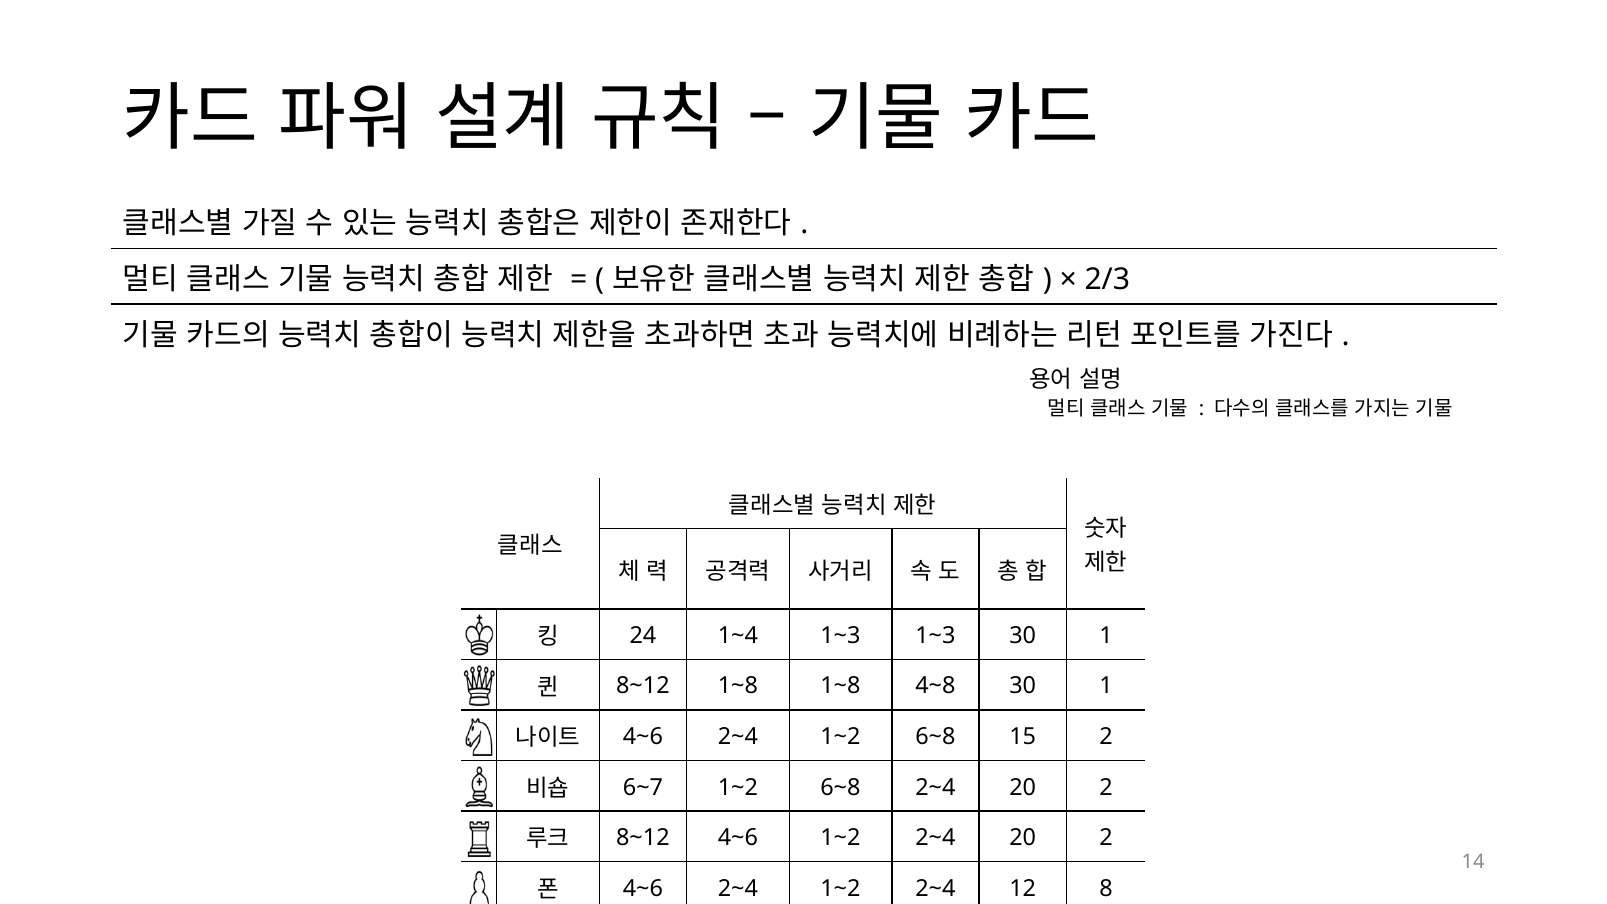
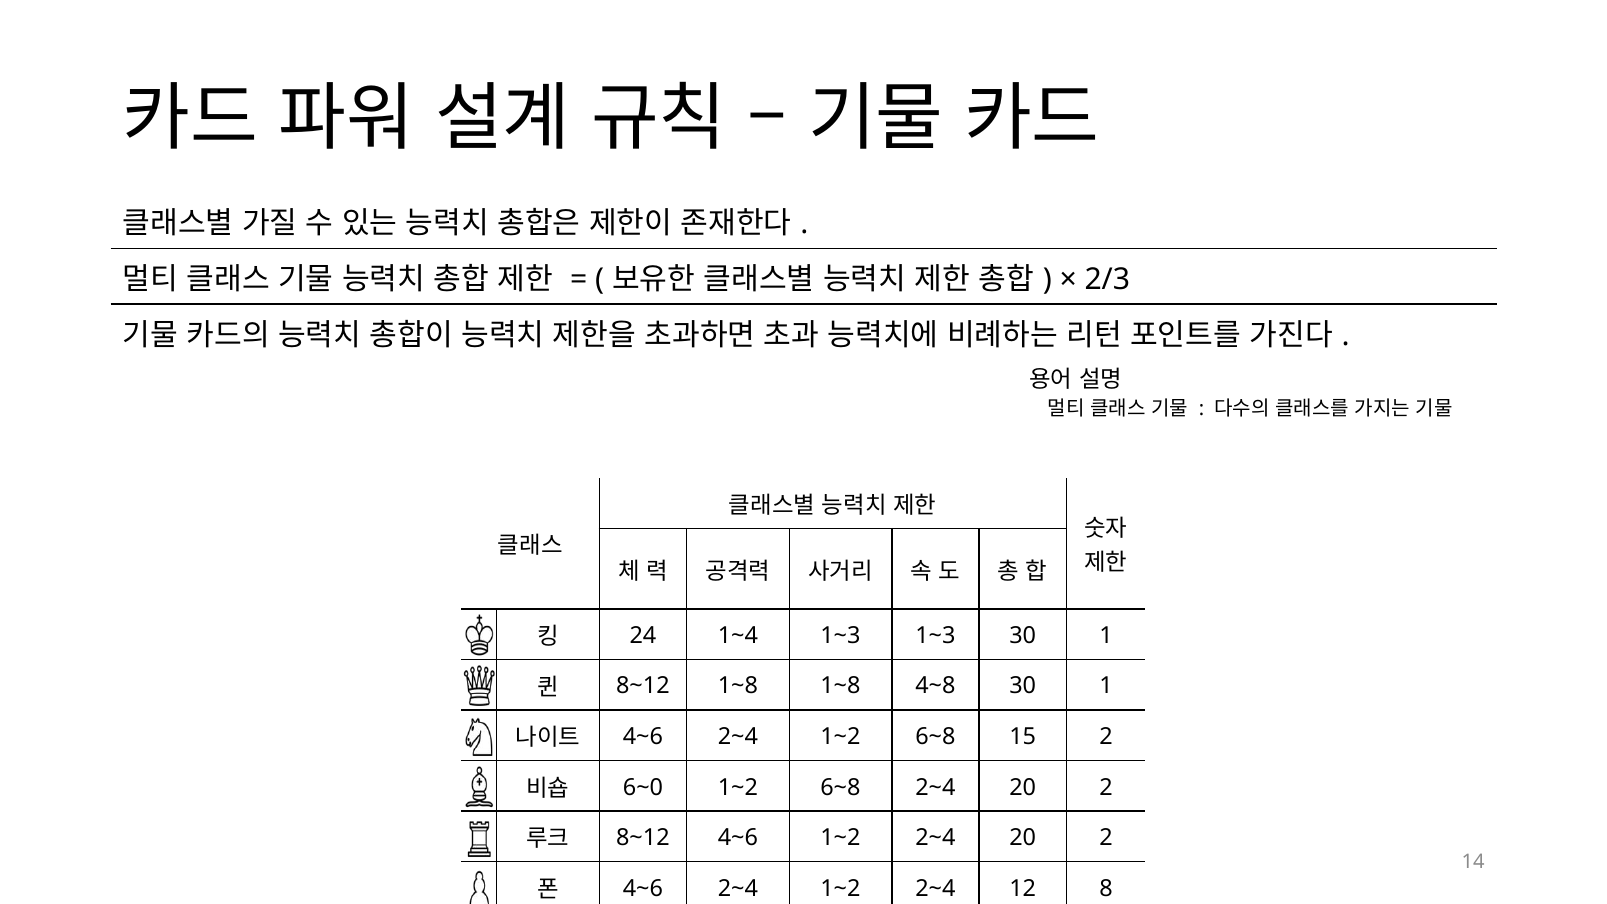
6~7: 6~7 -> 6~0 (643, 787)
